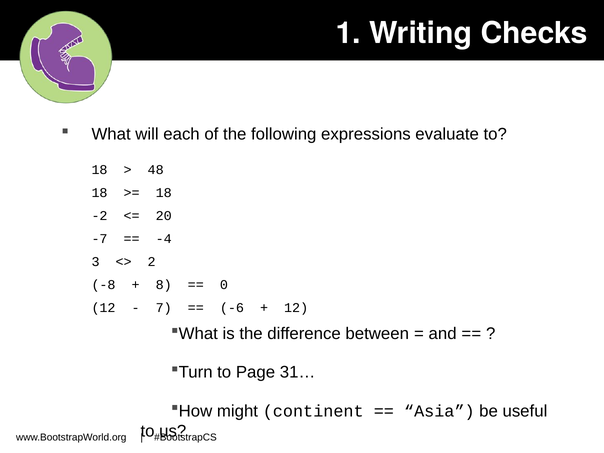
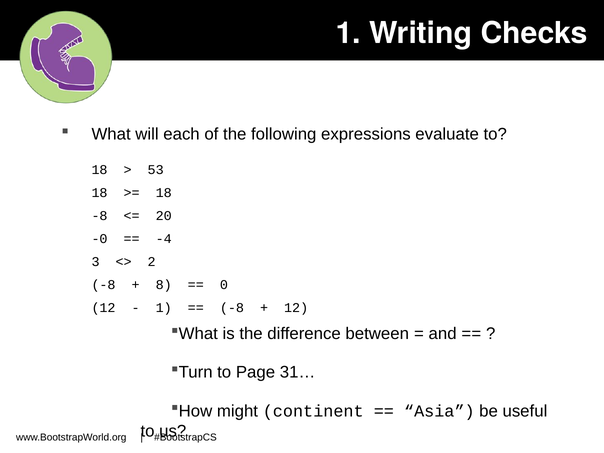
48: 48 -> 53 (156, 170)
-2: -2 -> -8 (100, 216)
-7: -7 -> -0 (100, 239)
7: 7 -> 1 (164, 308)
-6: -6 -> -8 (232, 308)
